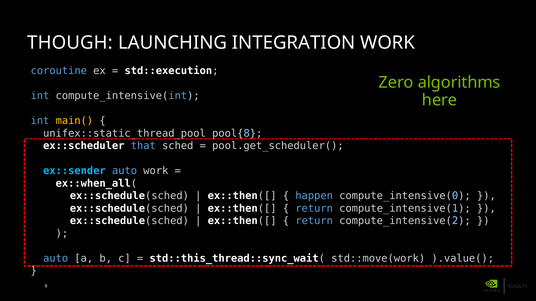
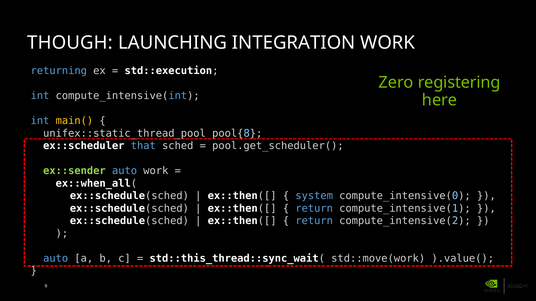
coroutine: coroutine -> returning (59, 71)
algorithms: algorithms -> registering (459, 82)
ex::sender colour: light blue -> light green (74, 171)
happen: happen -> system (314, 196)
